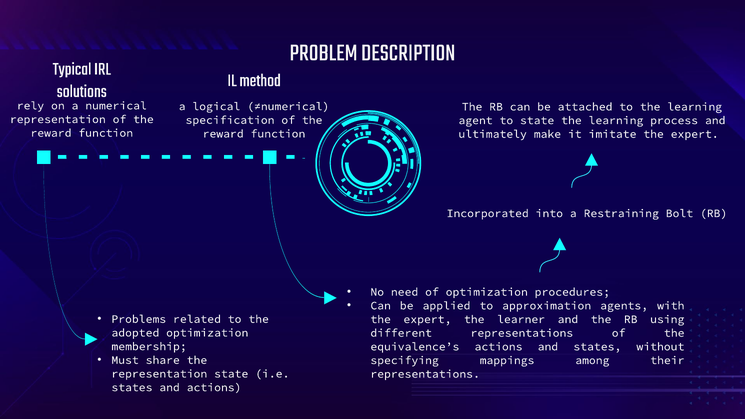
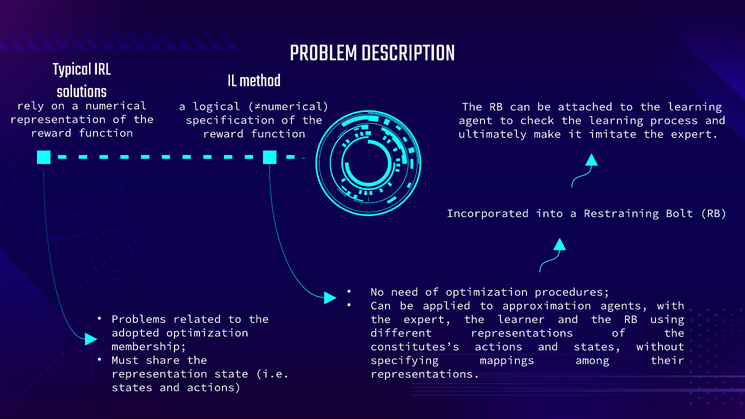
to state: state -> check (537, 120)
equivalence’s: equivalence’s -> constitutes’s (415, 347)
